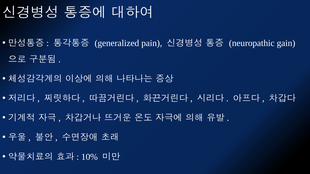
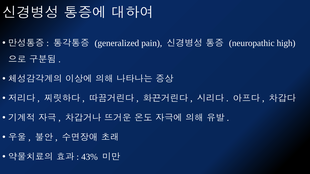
gain: gain -> high (286, 43)
10%: 10% -> 43% (89, 157)
